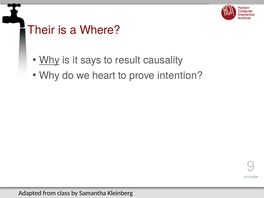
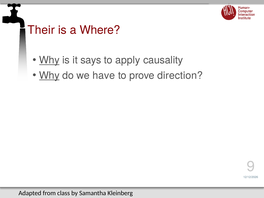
result: result -> apply (128, 60)
Why underline: none -> present (49, 75)
heart: heart -> have (104, 75)
intention: intention -> direction (180, 75)
